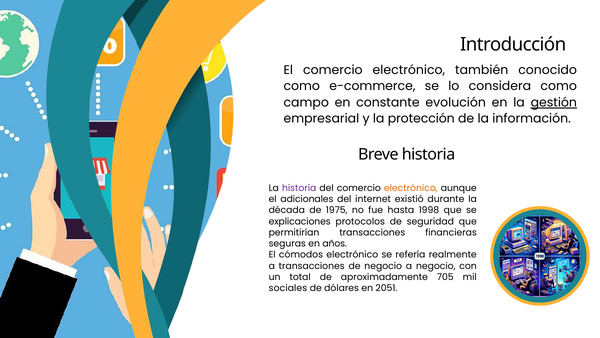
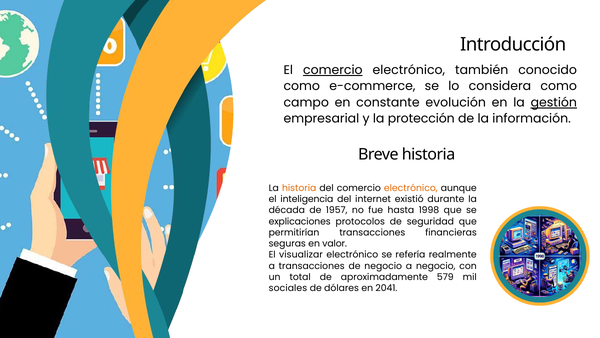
comercio underline: none -> present (333, 70)
historia colour: purple -> orange (299, 188)
adicionales: adicionales -> inteligencia (307, 199)
1975: 1975 -> 1957 (337, 210)
años: años -> valor (335, 243)
cómodos: cómodos -> visualizar (301, 254)
705: 705 -> 579 (445, 277)
2051: 2051 -> 2041 (386, 288)
